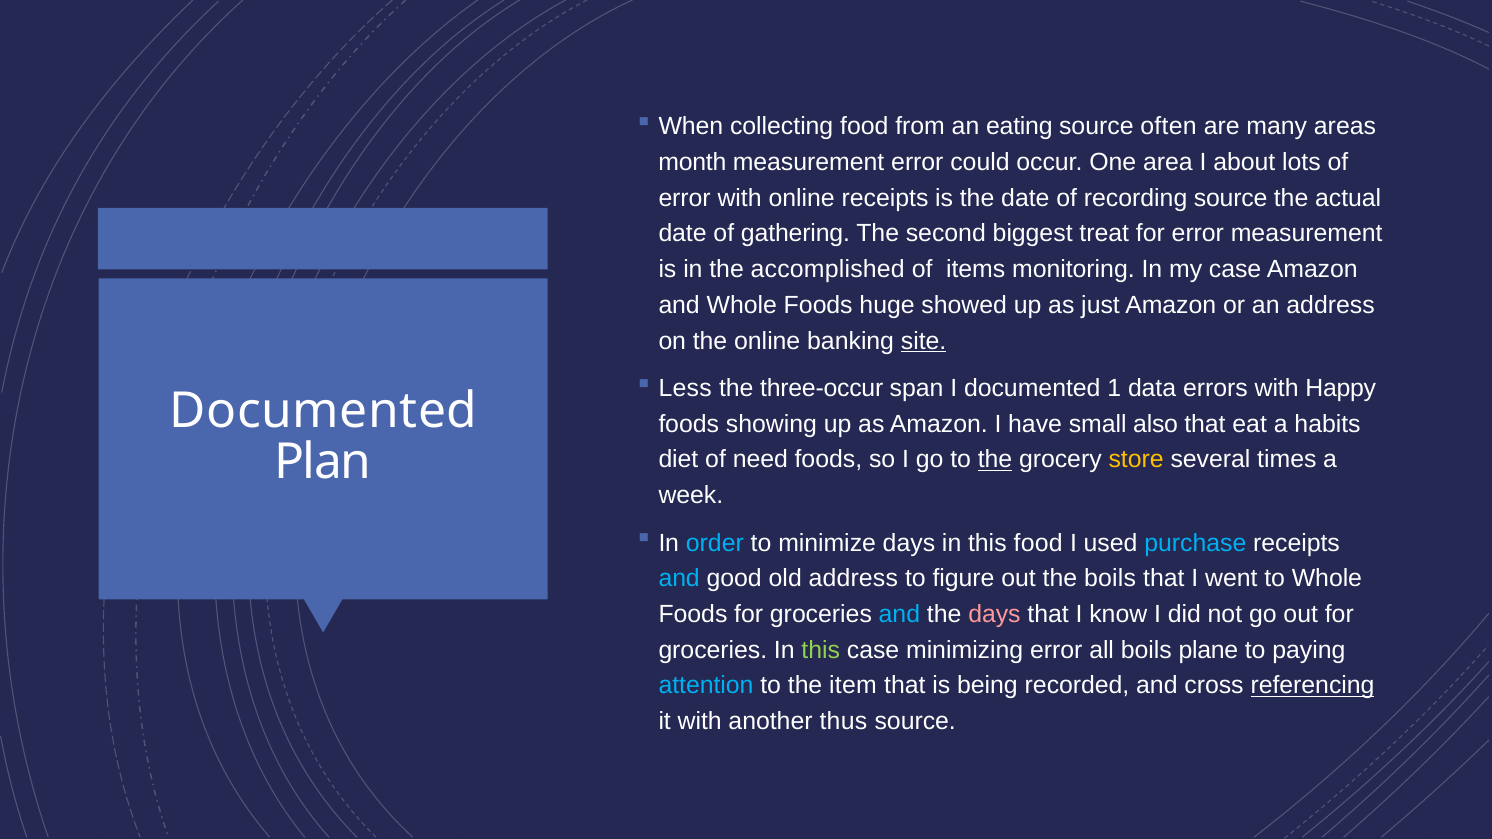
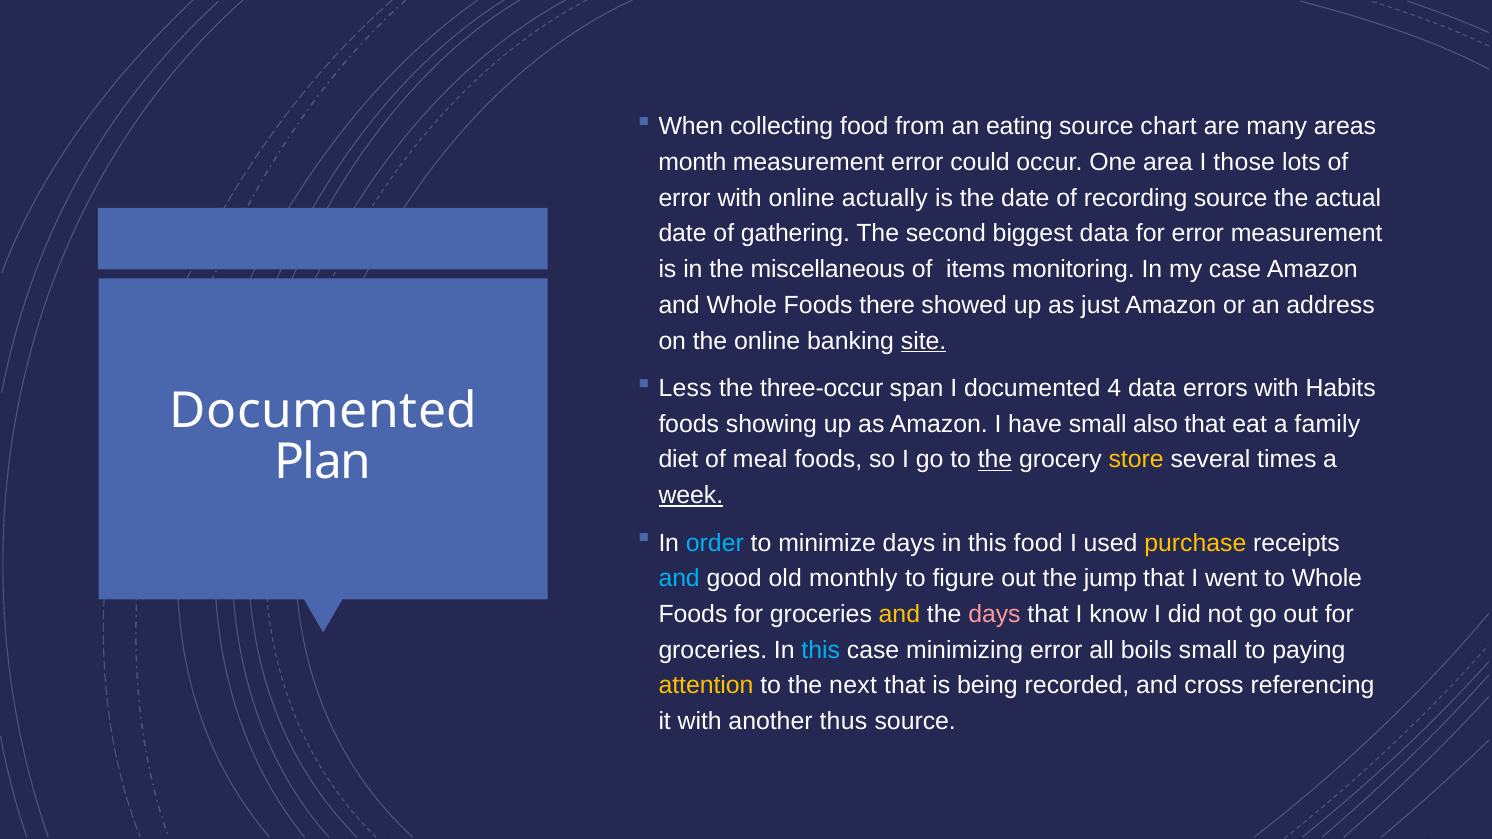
often: often -> chart (1169, 127)
about: about -> those (1244, 162)
online receipts: receipts -> actually (885, 198)
biggest treat: treat -> data (1104, 234)
accomplished: accomplished -> miscellaneous (828, 270)
huge: huge -> there (887, 305)
1: 1 -> 4 (1114, 388)
Happy: Happy -> Habits (1341, 388)
habits: habits -> family (1327, 424)
need: need -> meal (760, 460)
week underline: none -> present (691, 496)
purchase colour: light blue -> yellow (1195, 543)
old address: address -> monthly (853, 579)
the boils: boils -> jump (1110, 579)
and colour: light blue -> yellow (899, 614)
this colour: light green -> light blue (821, 650)
boils plane: plane -> small (1208, 650)
attention colour: light blue -> yellow (706, 686)
item: item -> next (853, 686)
referencing underline: present -> none (1313, 686)
